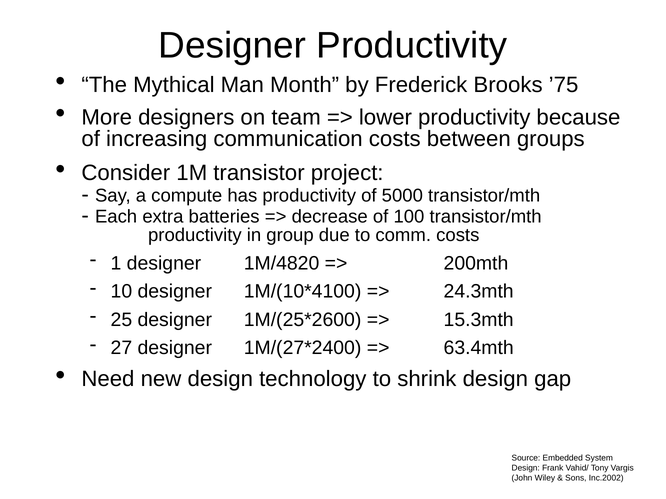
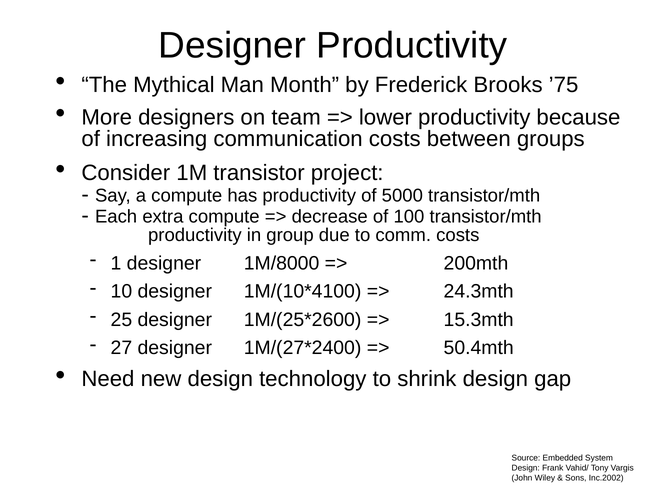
extra batteries: batteries -> compute (224, 217)
1M/4820: 1M/4820 -> 1M/8000 (282, 263)
63.4mth: 63.4mth -> 50.4mth (479, 348)
